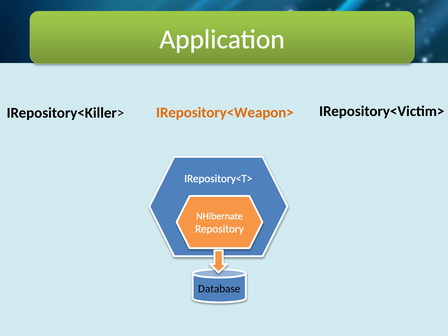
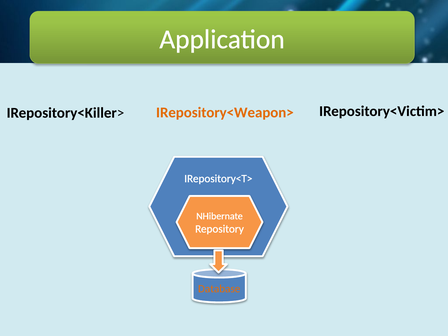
Database colour: black -> orange (219, 289)
